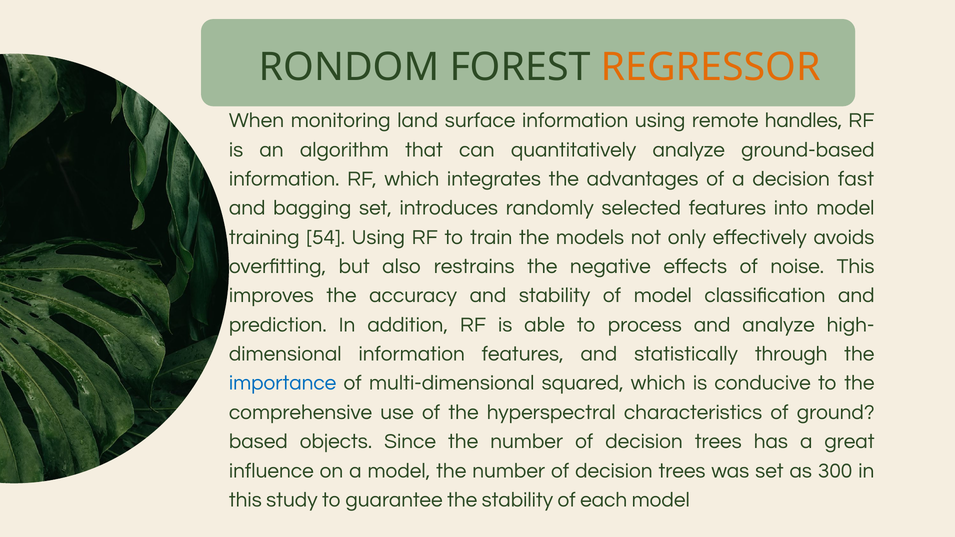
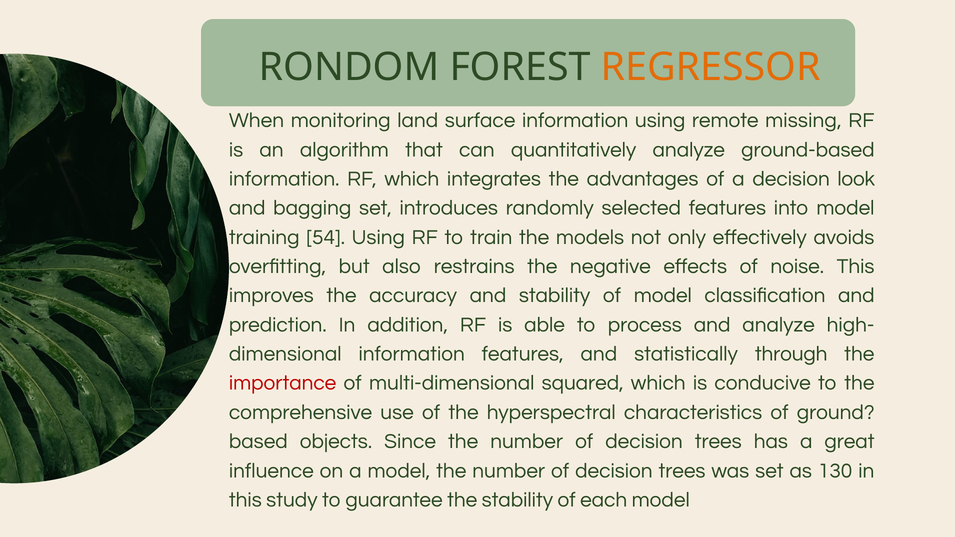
handles: handles -> missing (803, 120)
fast: fast -> look (856, 179)
importance colour: blue -> red (283, 383)
300: 300 -> 130 (835, 471)
